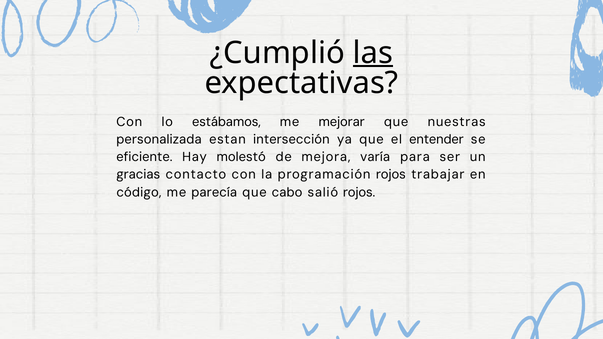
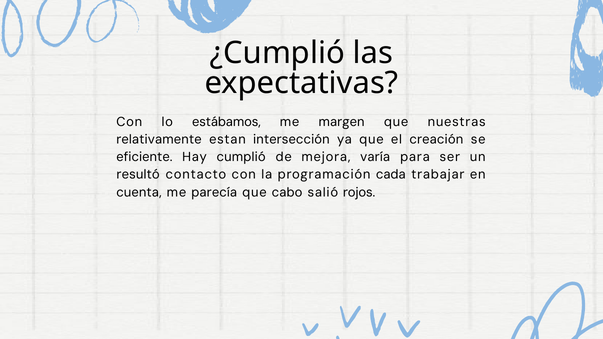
las underline: present -> none (373, 53)
mejorar: mejorar -> margen (342, 122)
personalizada: personalizada -> relativamente (159, 140)
entender: entender -> creación (436, 140)
molestó: molestó -> cumplió (241, 157)
gracias: gracias -> resultó (138, 175)
programación rojos: rojos -> cada (391, 175)
código: código -> cuenta (139, 192)
